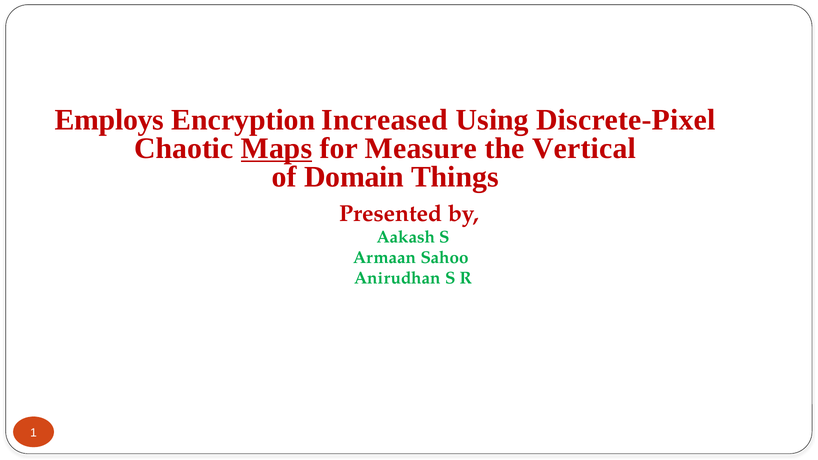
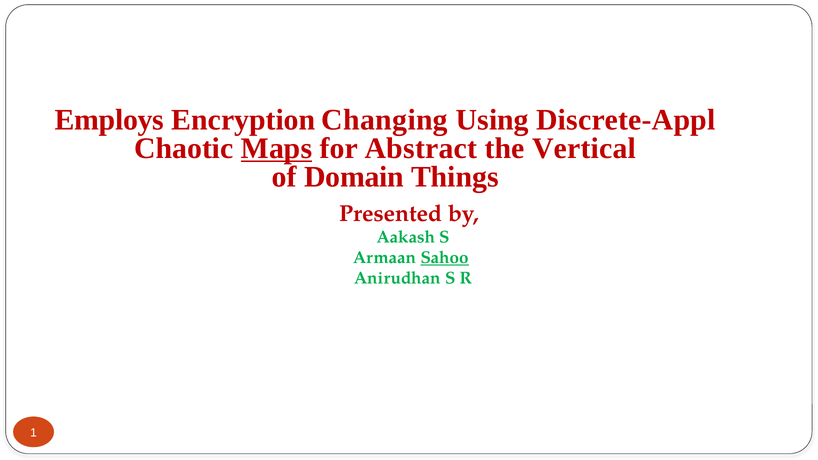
Increased: Increased -> Changing (385, 120)
Discrete-Pixel: Discrete-Pixel -> Discrete-Appl (626, 120)
Measure: Measure -> Abstract (421, 149)
Sahoo underline: none -> present (445, 258)
